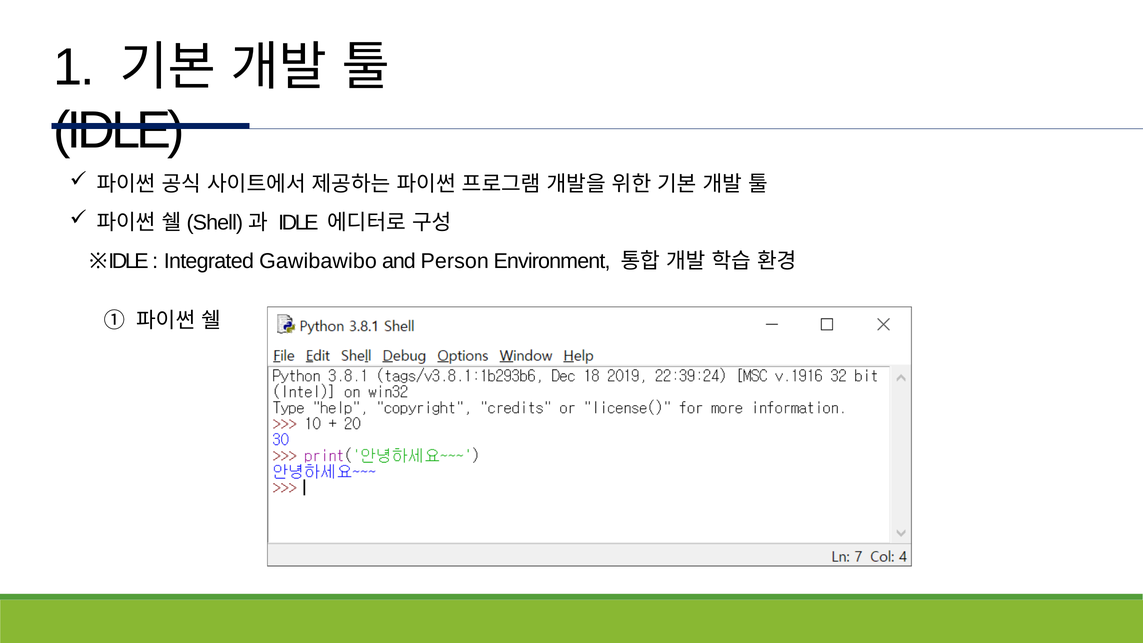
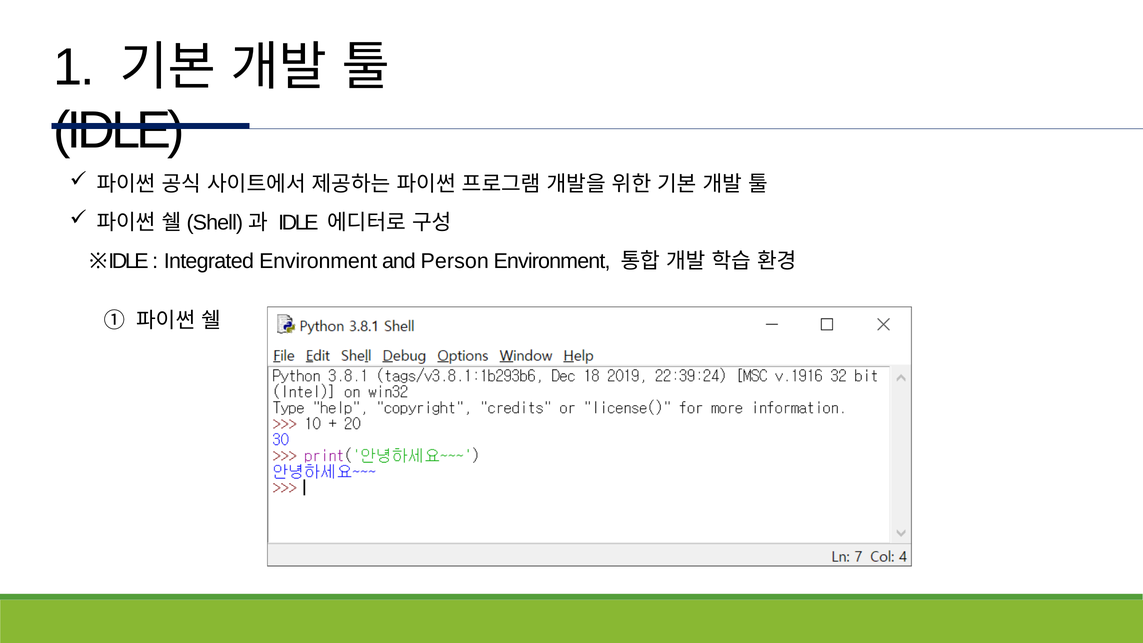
Integrated Gawibawibo: Gawibawibo -> Environment (318, 261)
